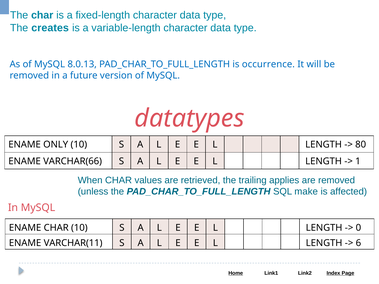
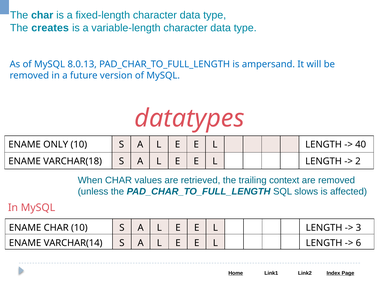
occurrence: occurrence -> ampersand (268, 64)
80: 80 -> 40 (361, 145)
VARCHAR(66: VARCHAR(66 -> VARCHAR(18 (73, 161)
1: 1 -> 2 (358, 161)
applies: applies -> context (284, 180)
make: make -> slows (306, 192)
0: 0 -> 3 (358, 228)
VARCHAR(11: VARCHAR(11 -> VARCHAR(14 (73, 243)
